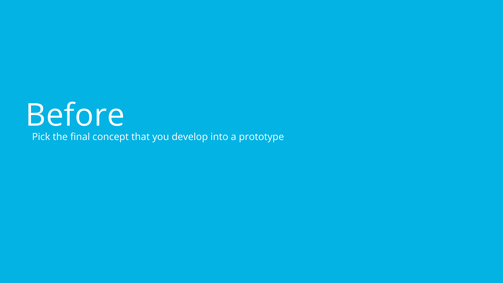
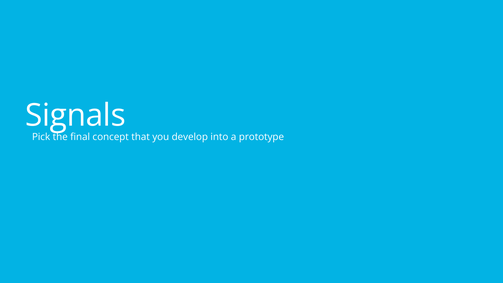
Before: Before -> Signals (75, 115)
